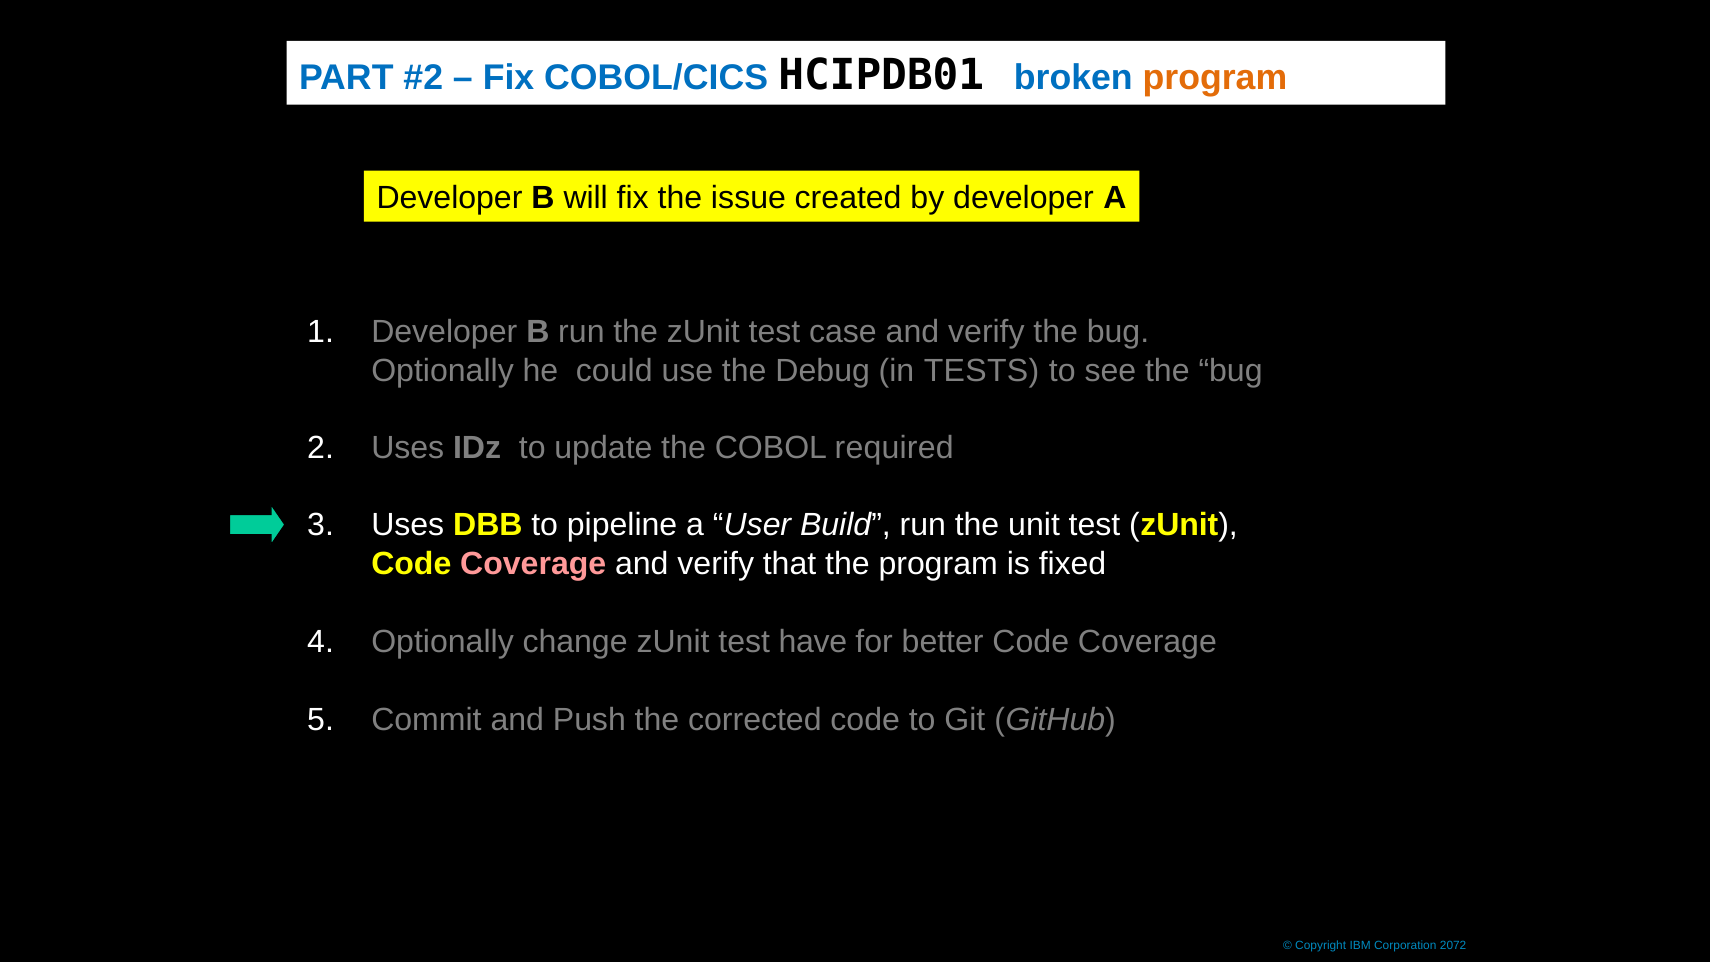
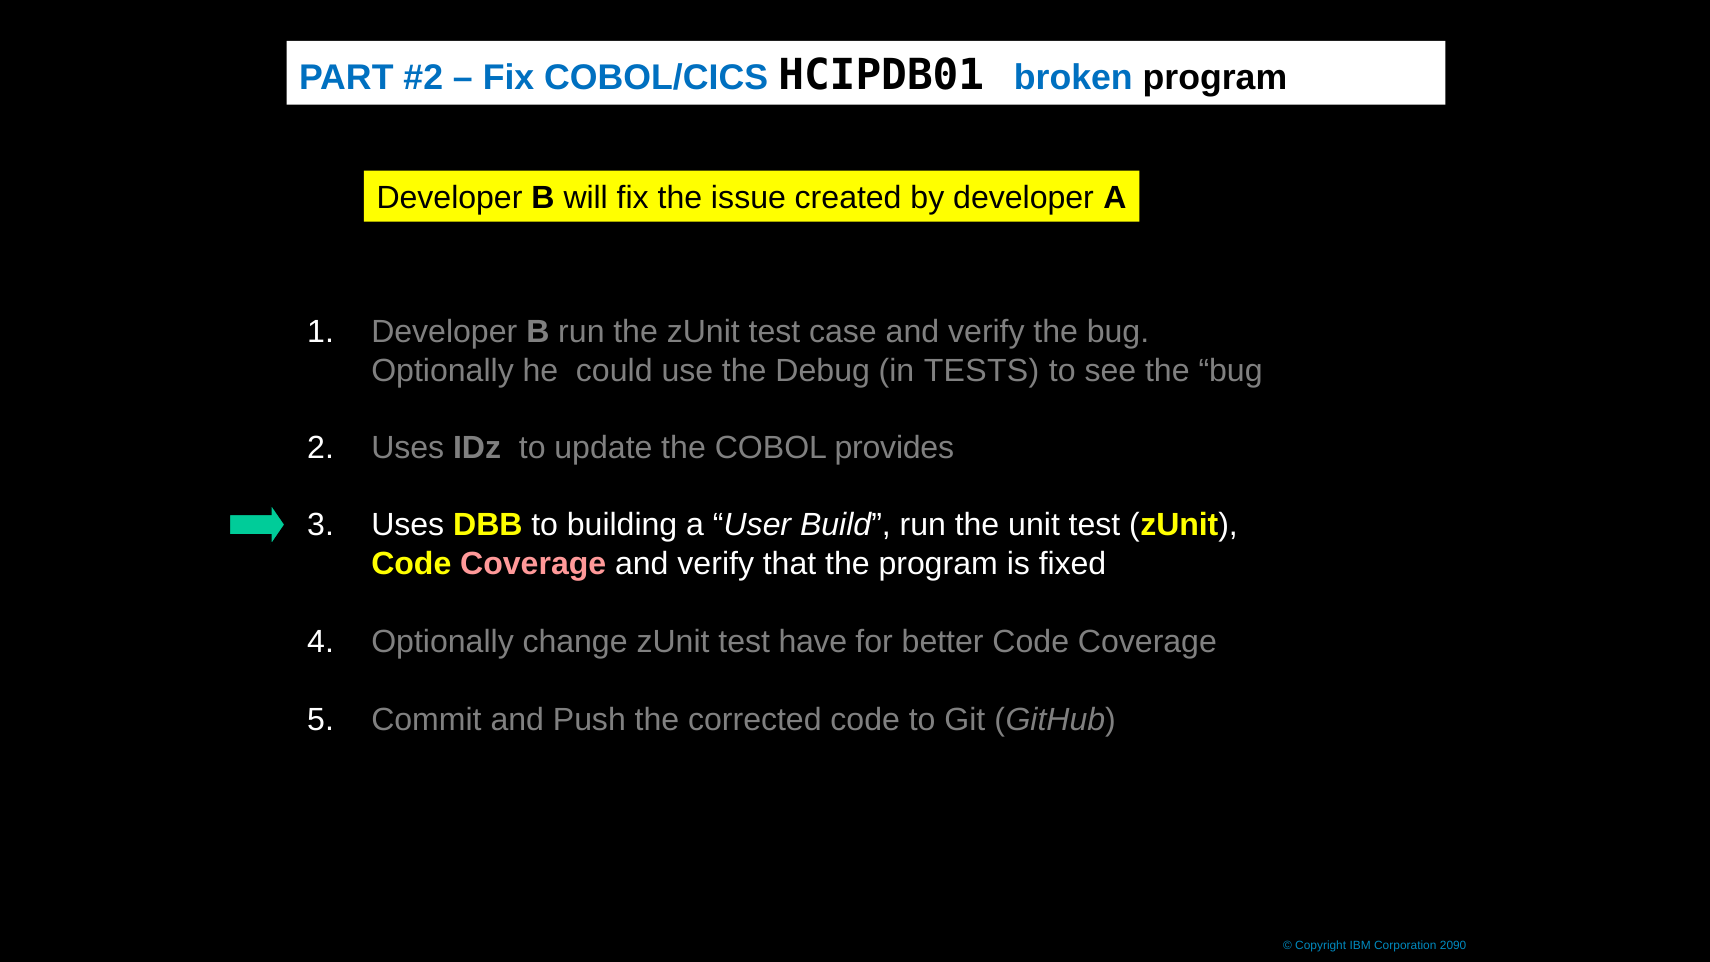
program colour: orange -> black (1215, 78)
required: required -> provides (894, 448)
pipeline: pipeline -> building (622, 525)
2072: 2072 -> 2090 (1453, 945)
